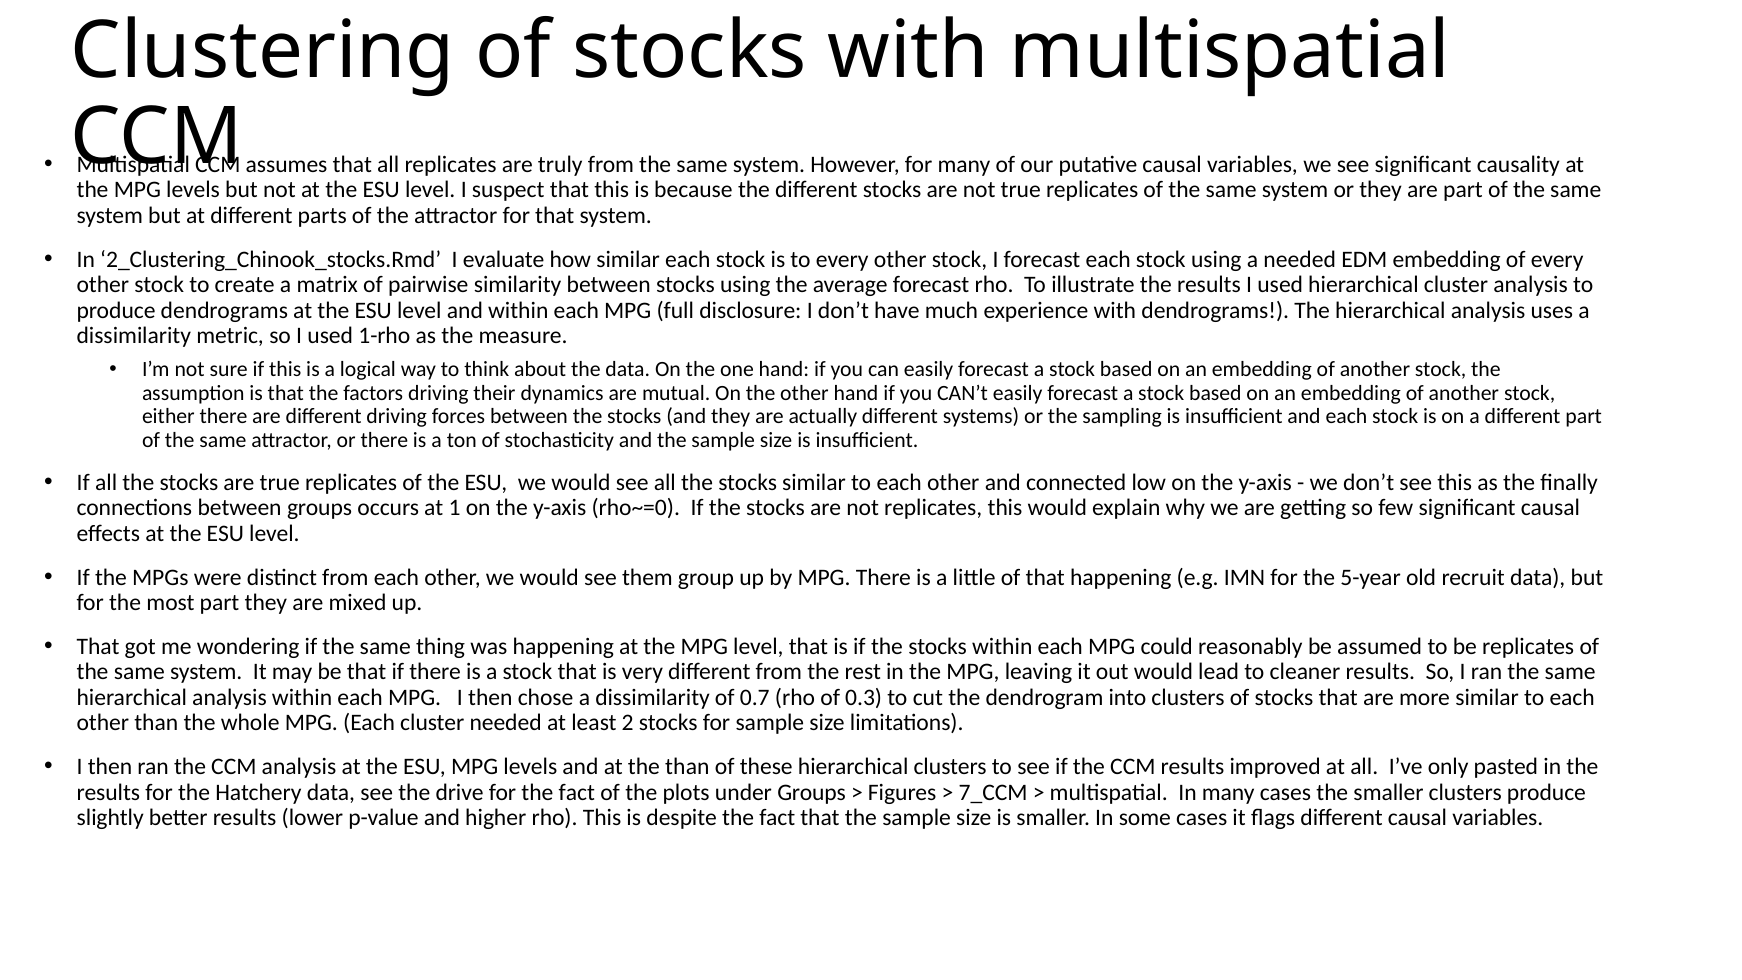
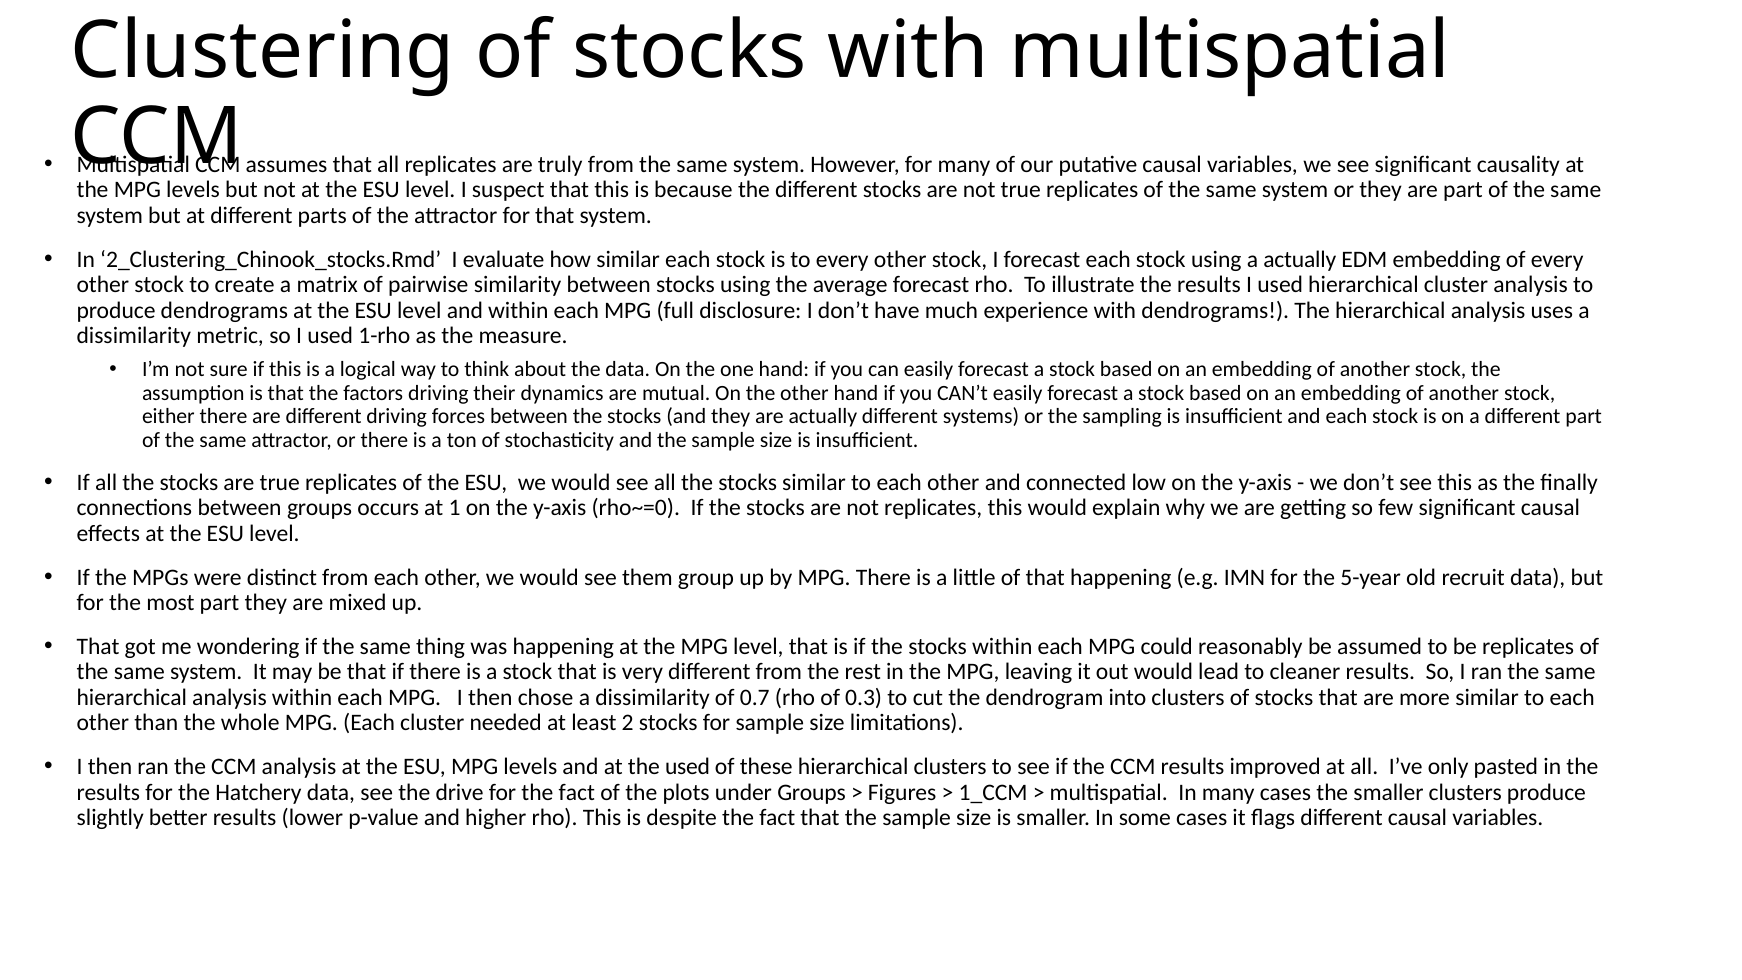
a needed: needed -> actually (1300, 259)
the than: than -> used (688, 767)
7_CCM: 7_CCM -> 1_CCM (993, 792)
